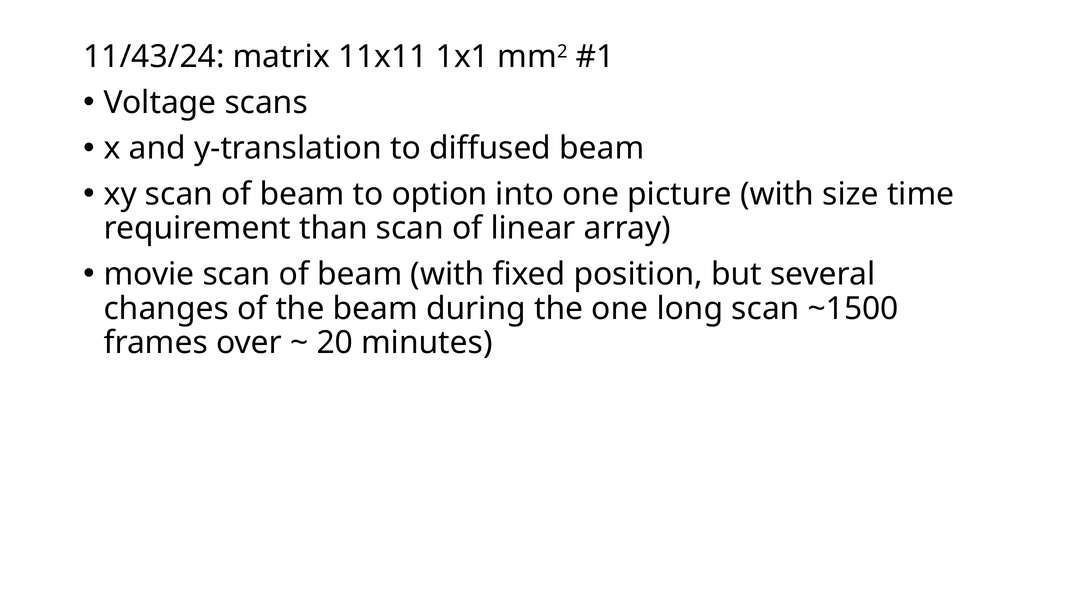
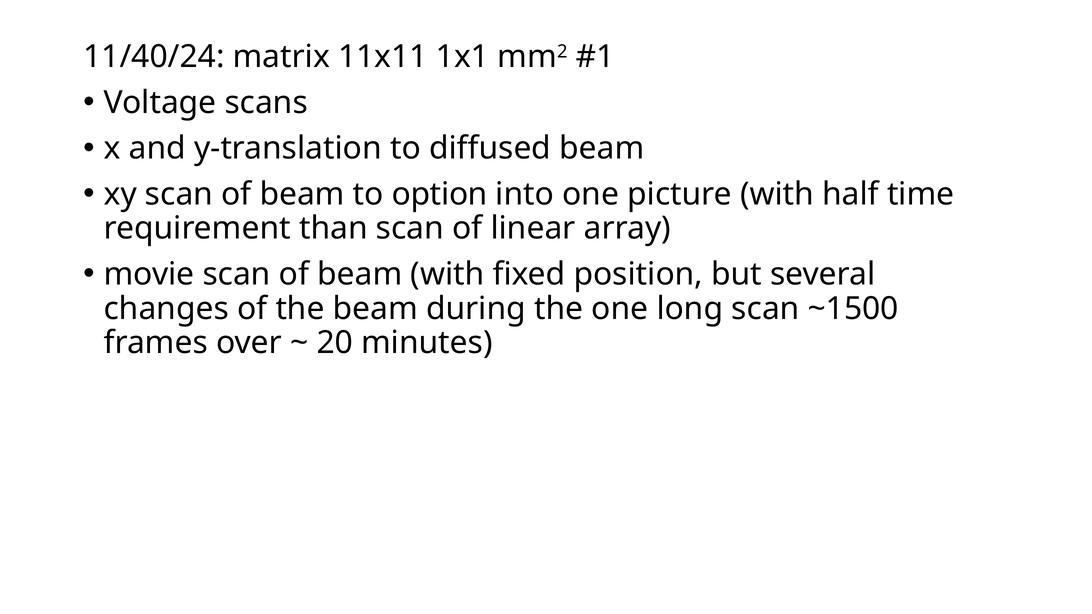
11/43/24: 11/43/24 -> 11/40/24 (154, 57)
size: size -> half (851, 194)
